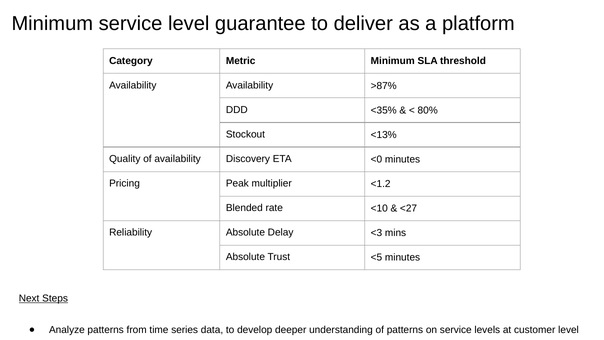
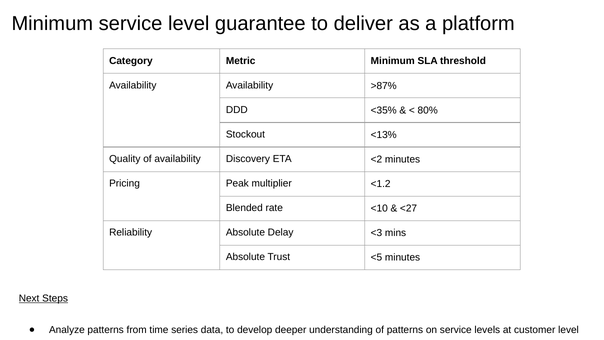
<0: <0 -> <2 (376, 159)
